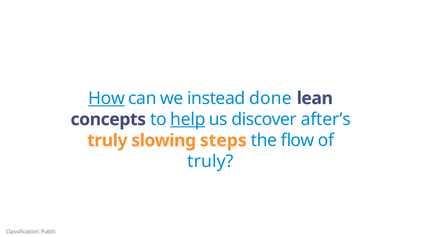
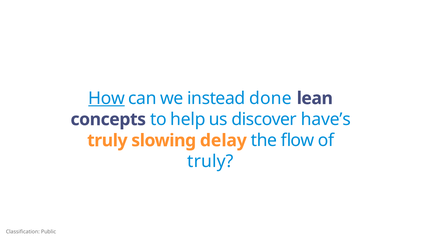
help underline: present -> none (188, 119)
after’s: after’s -> have’s (326, 119)
steps: steps -> delay (223, 140)
